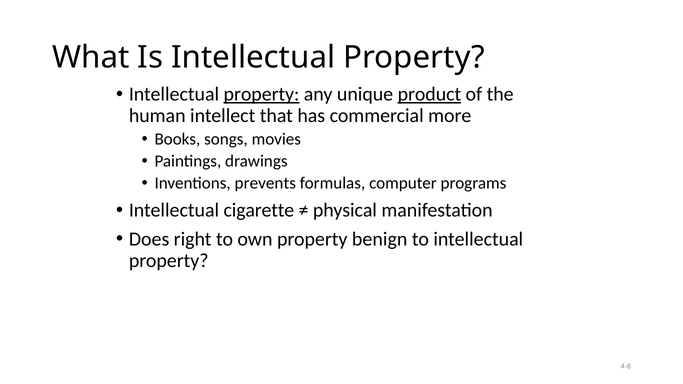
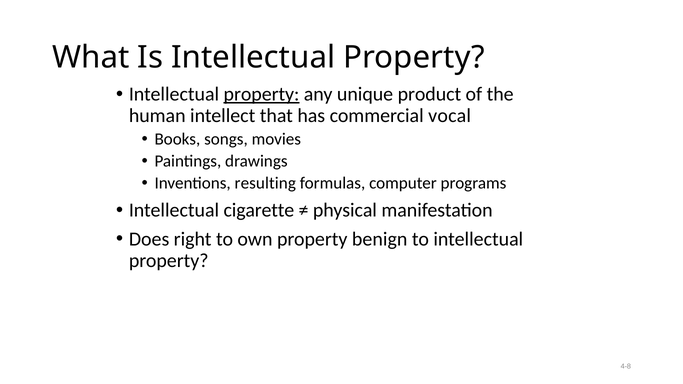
product underline: present -> none (429, 94)
more: more -> vocal (450, 116)
prevents: prevents -> resulting (265, 183)
